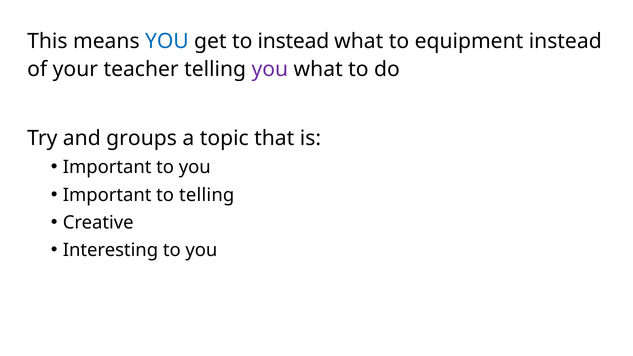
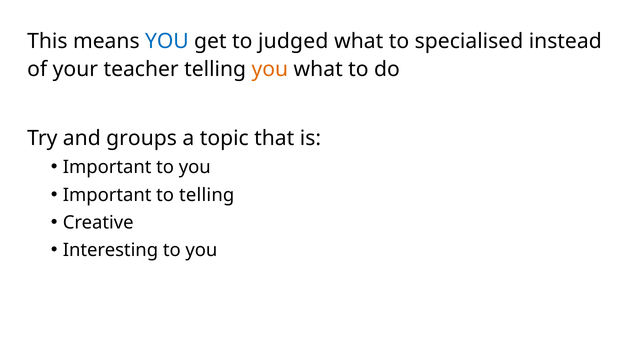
to instead: instead -> judged (293, 42)
equipment: equipment -> specialised (469, 42)
you colour: purple -> orange (270, 69)
